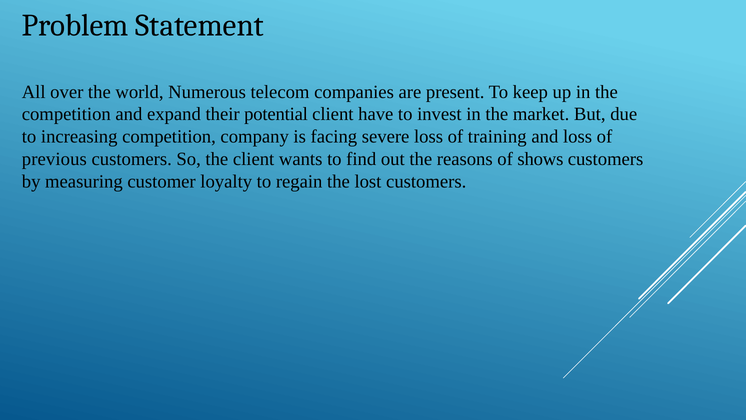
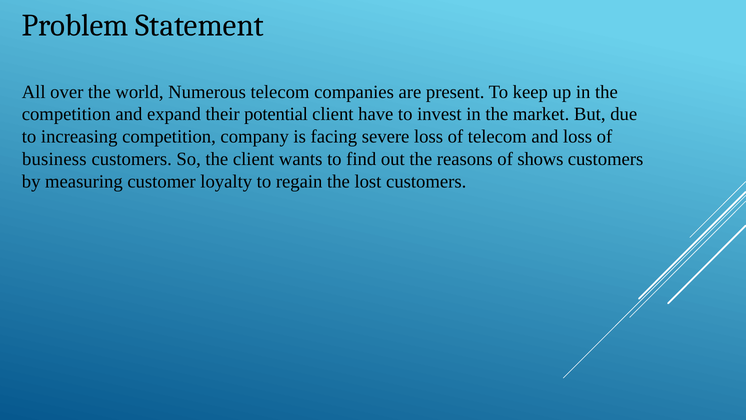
of training: training -> telecom (497, 137)
previous: previous -> business (54, 159)
